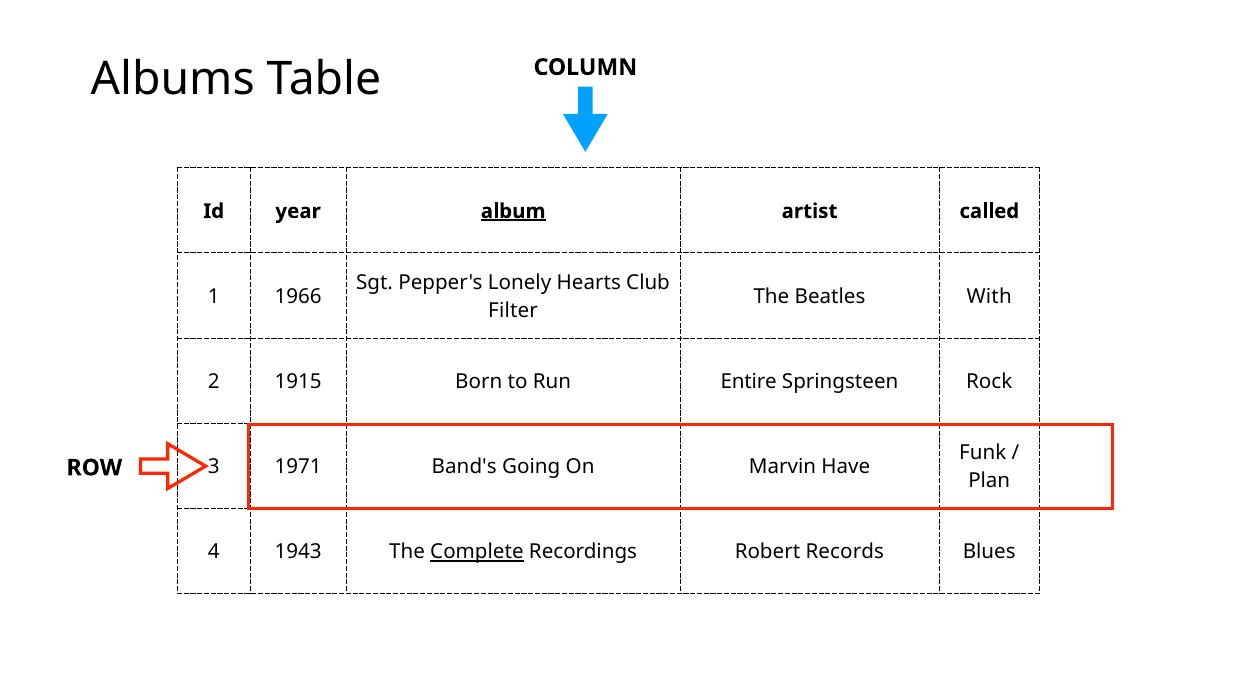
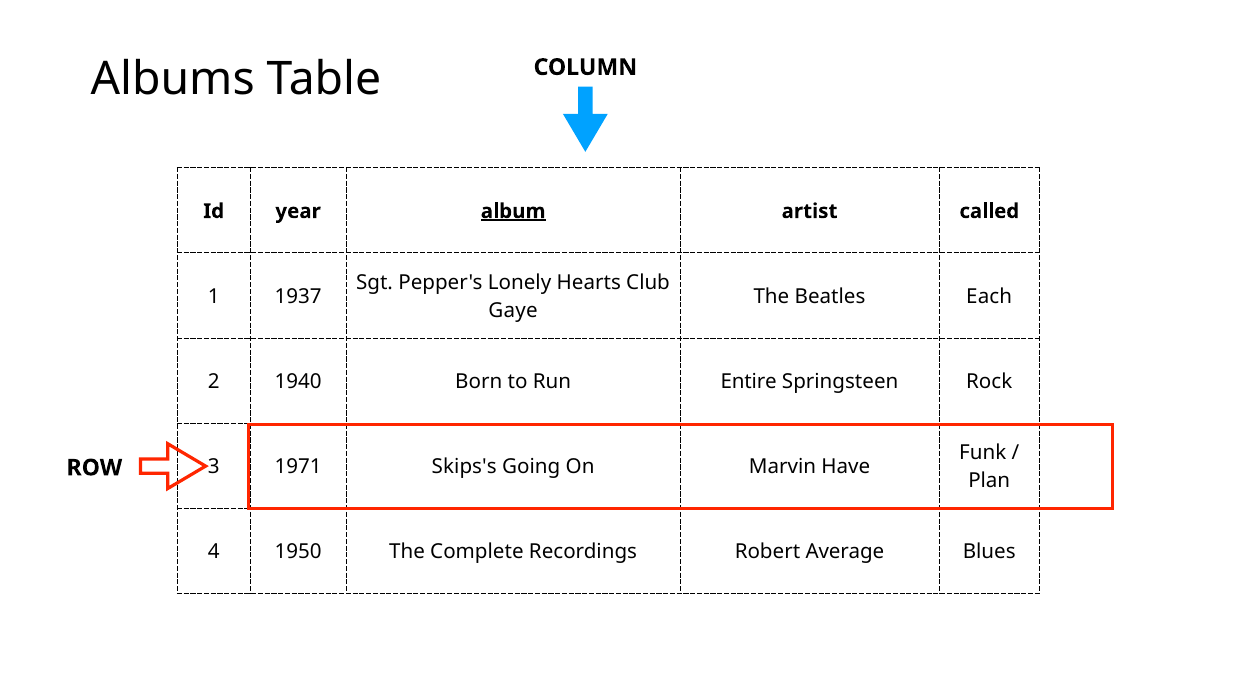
1966: 1966 -> 1937 (298, 296)
With: With -> Each (989, 296)
Filter: Filter -> Gaye (513, 310)
1915: 1915 -> 1940 (298, 382)
Band's: Band's -> Skips's (464, 467)
1943: 1943 -> 1950 (298, 552)
Complete underline: present -> none (477, 552)
Records: Records -> Average (845, 552)
